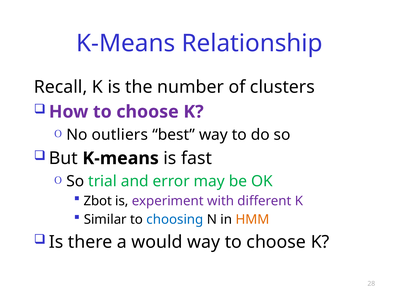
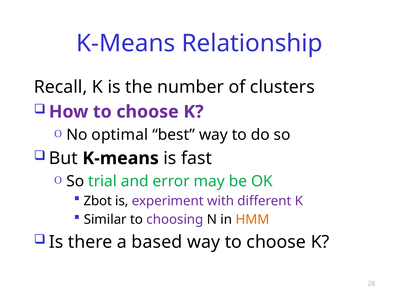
outliers: outliers -> optimal (120, 135)
choosing colour: blue -> purple (175, 220)
would: would -> based (157, 242)
